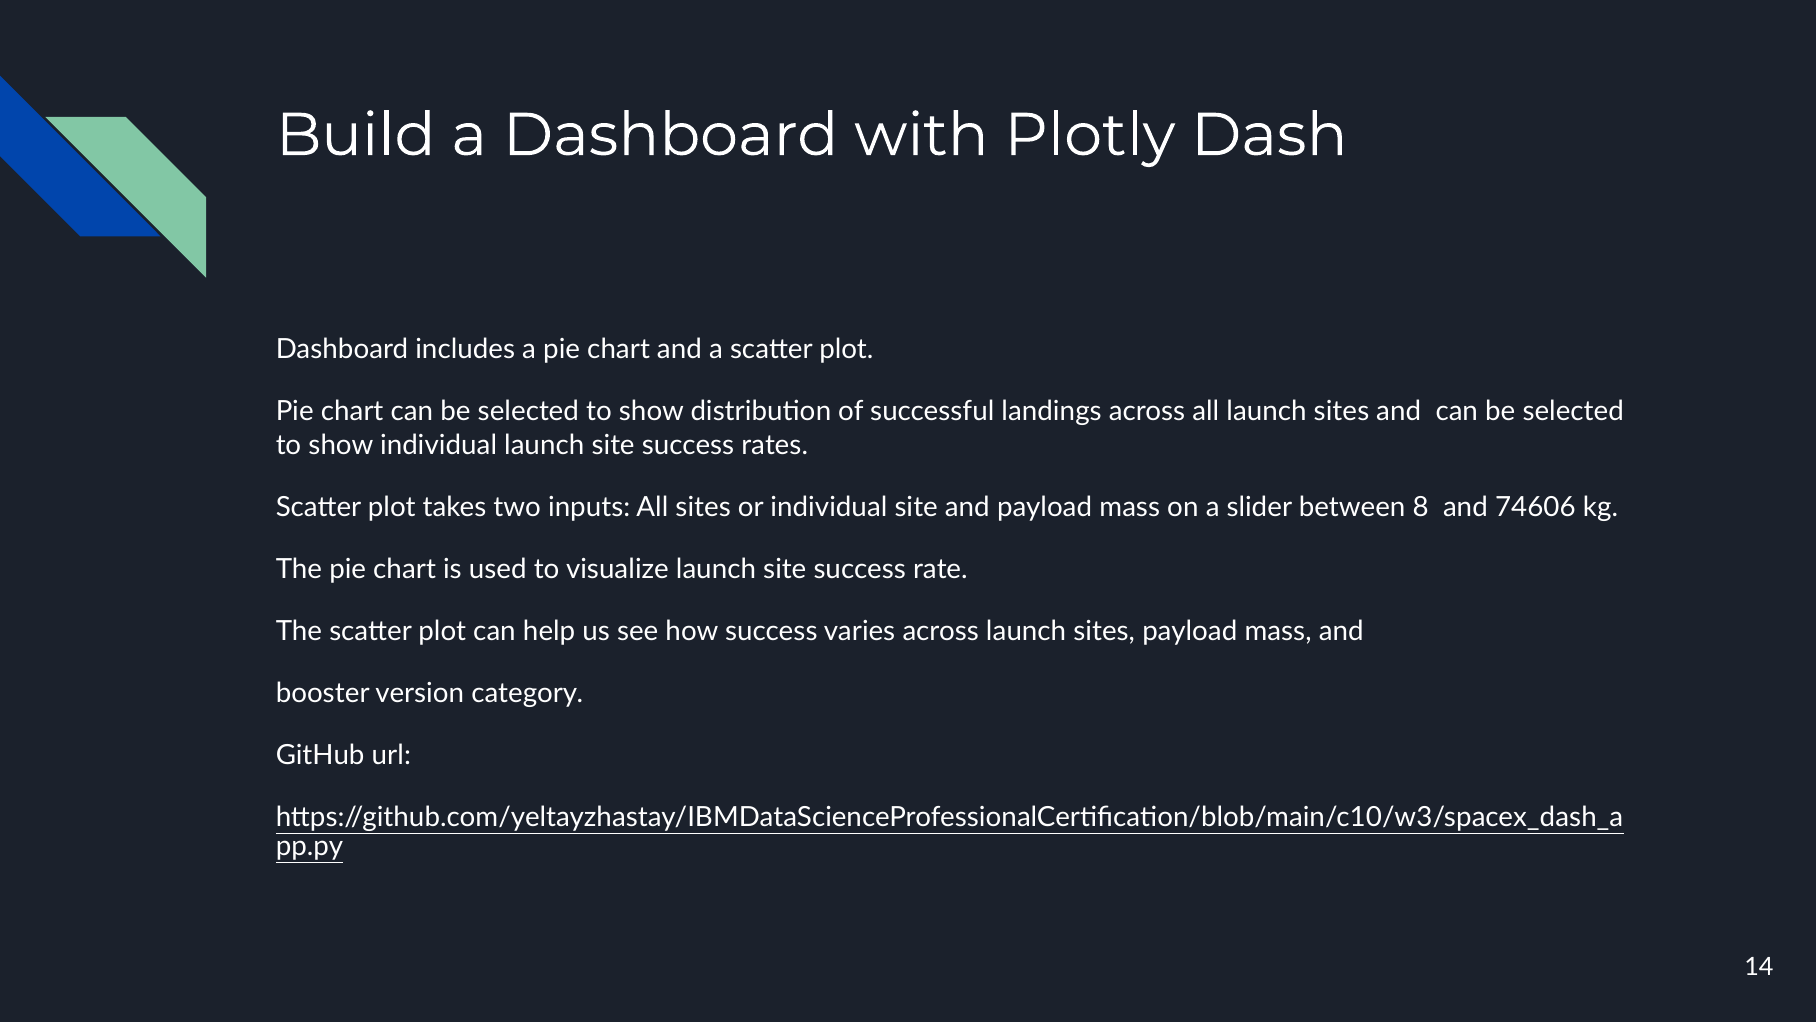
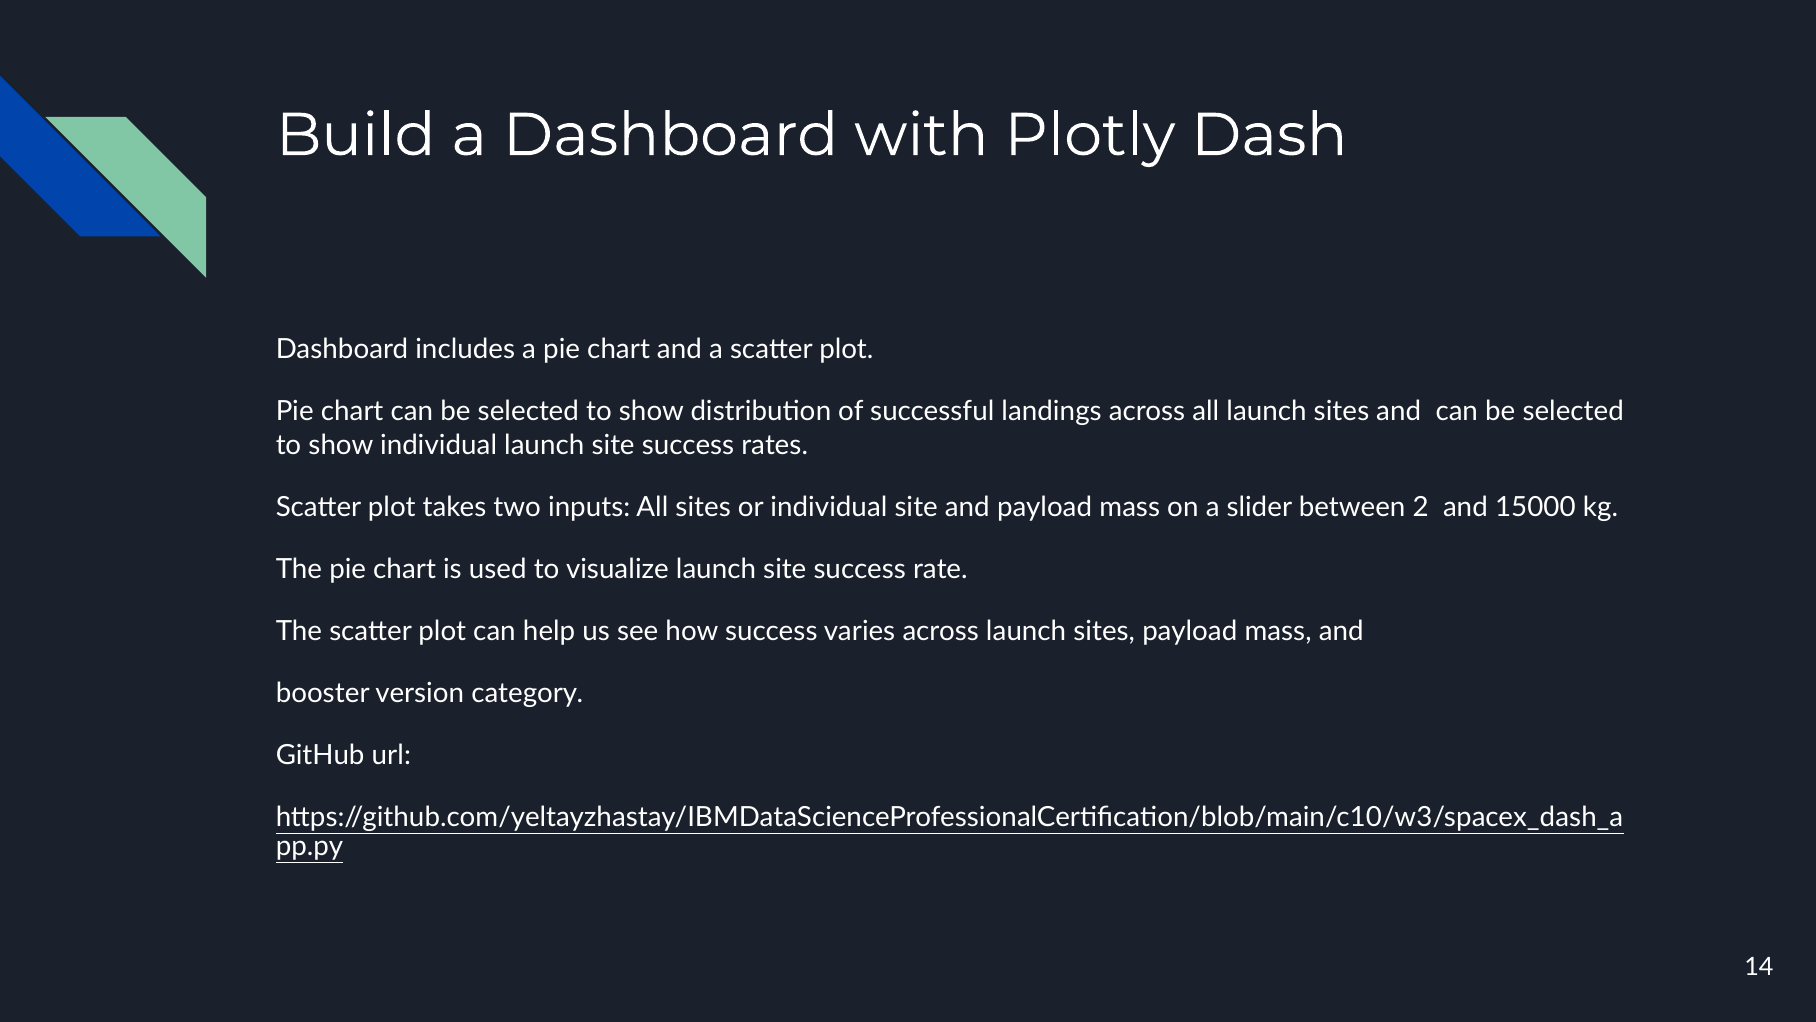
8: 8 -> 2 (1421, 508)
74606: 74606 -> 15000 (1535, 508)
